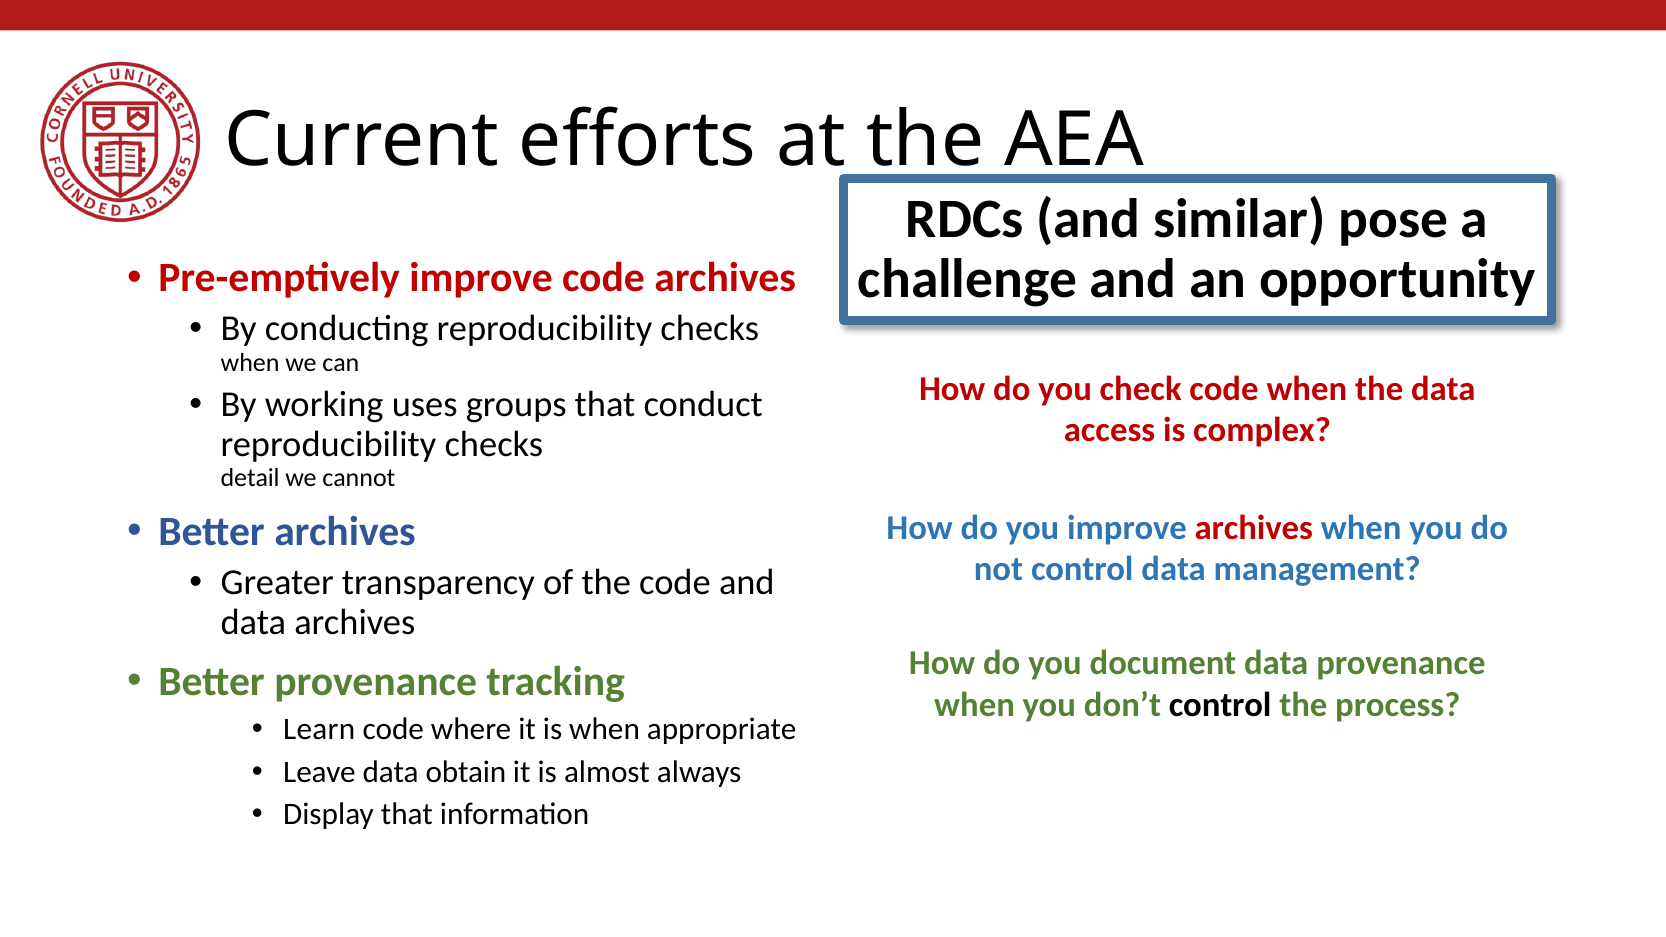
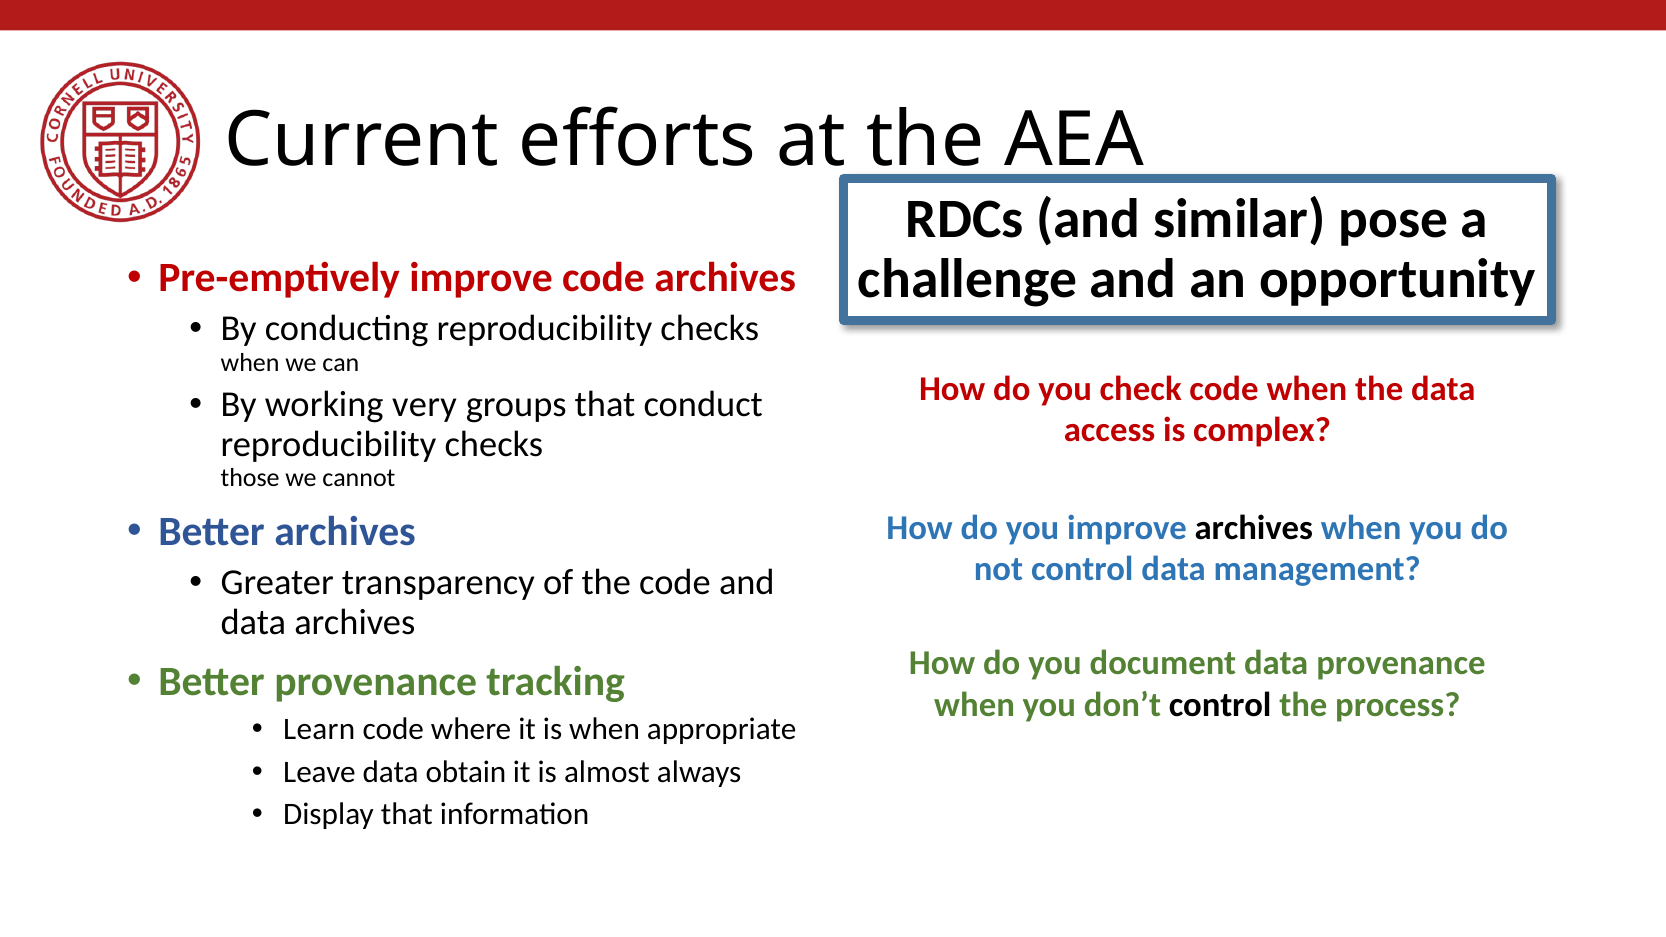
uses: uses -> very (425, 405)
detail: detail -> those (250, 478)
archives colour: red -> black (1254, 528)
